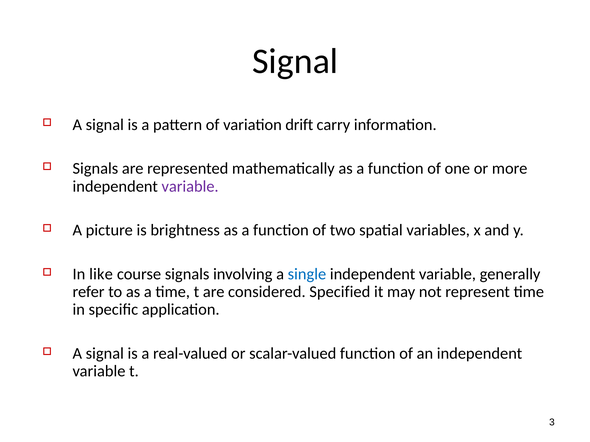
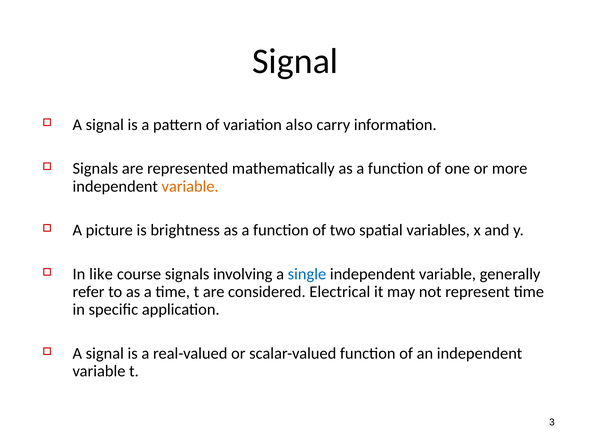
drift: drift -> also (299, 125)
variable colour: purple -> orange (190, 186)
Specified: Specified -> Electrical (340, 292)
